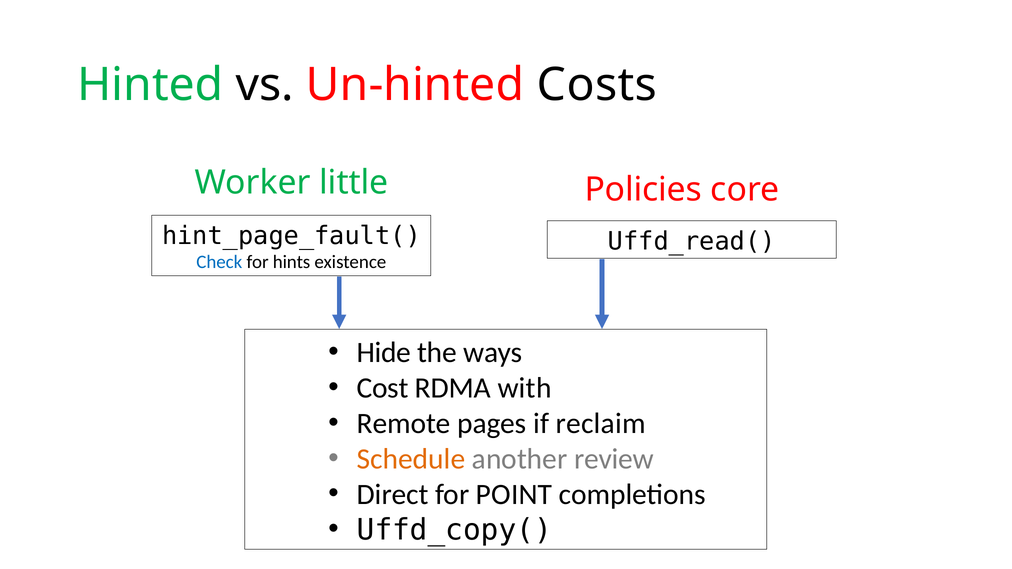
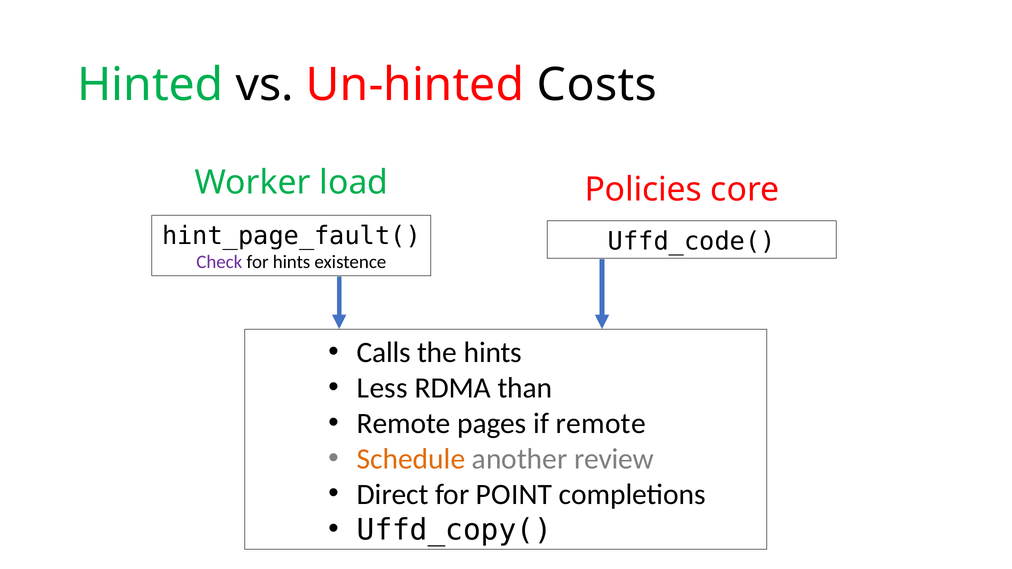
little: little -> load (354, 183)
Uffd_read(: Uffd_read( -> Uffd_code( (692, 241)
Check colour: blue -> purple (219, 262)
Hide: Hide -> Calls (384, 353)
the ways: ways -> hints (493, 353)
Cost: Cost -> Less (382, 388)
with: with -> than (525, 388)
if reclaim: reclaim -> remote (601, 424)
